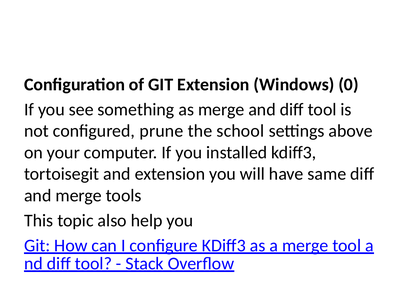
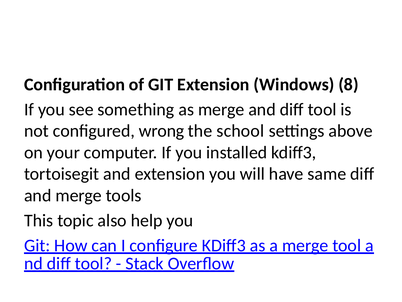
0: 0 -> 8 (349, 84)
prune: prune -> wrong (162, 131)
